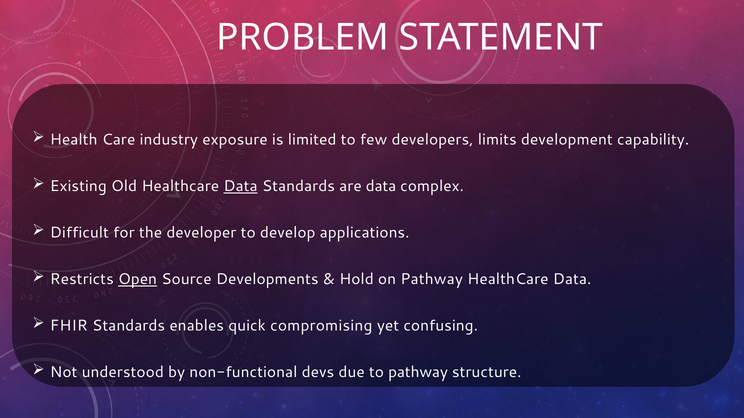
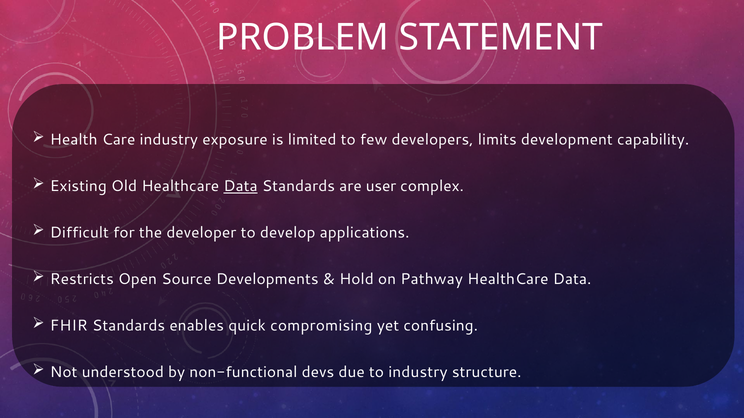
are data: data -> user (381, 187)
Open underline: present -> none (138, 280)
to pathway: pathway -> industry (418, 373)
